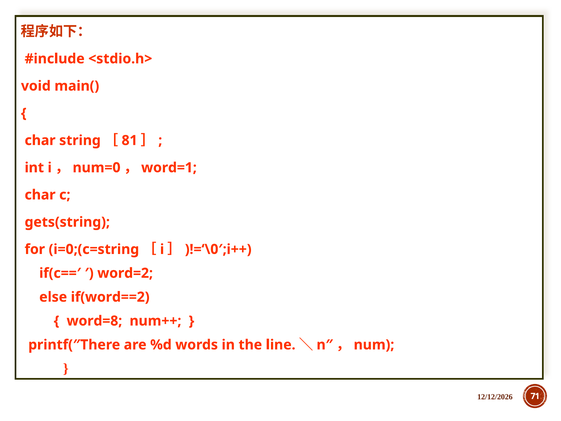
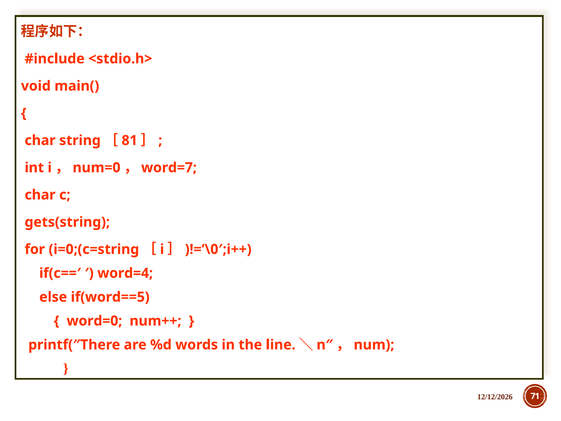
word=1: word=1 -> word=7 (169, 168)
word=2: word=2 -> word=4 (125, 273)
if(word==2: if(word==2 -> if(word==5 (110, 297)
word=8: word=8 -> word=0 (94, 321)
